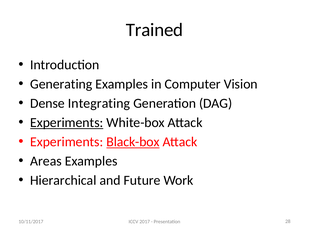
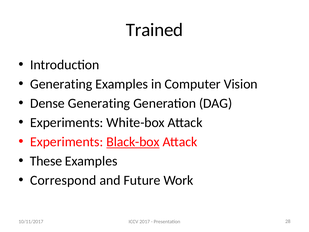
Dense Integrating: Integrating -> Generating (99, 103)
Experiments underline: present -> none (67, 123)
Areas: Areas -> These (46, 161)
Hierarchical: Hierarchical -> Correspond (63, 180)
